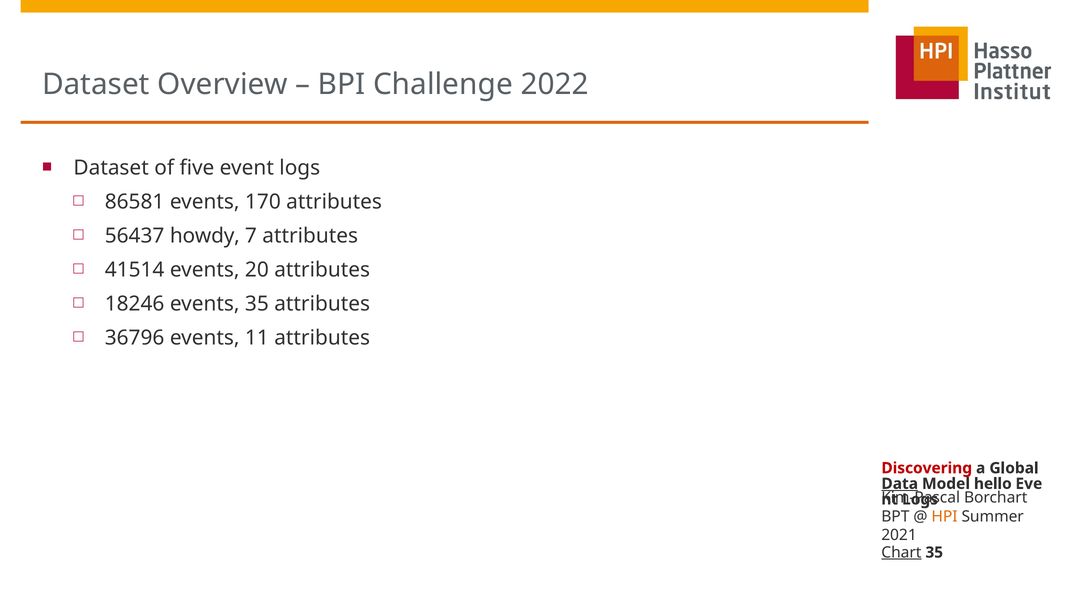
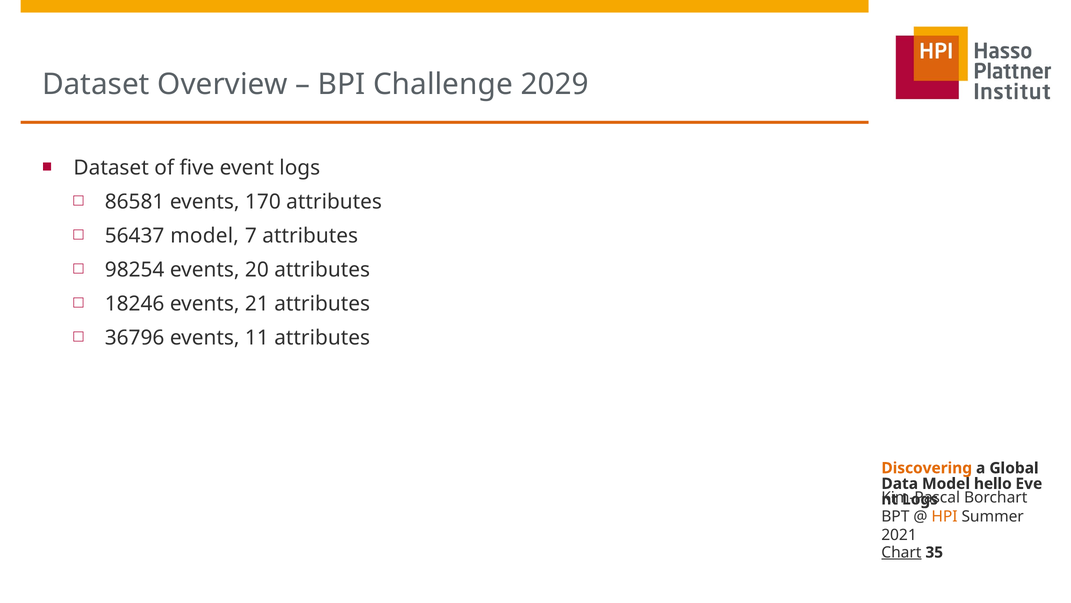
2022: 2022 -> 2029 (555, 84)
56437 howdy: howdy -> model (205, 235)
41514: 41514 -> 98254 (135, 269)
events 35: 35 -> 21 (257, 303)
Discovering colour: red -> orange (927, 468)
Data underline: present -> none (900, 483)
